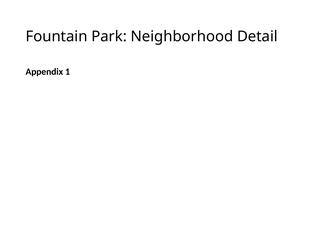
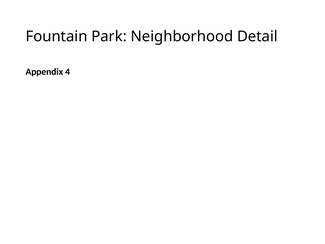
1: 1 -> 4 (68, 72)
